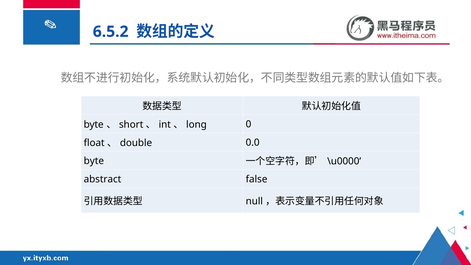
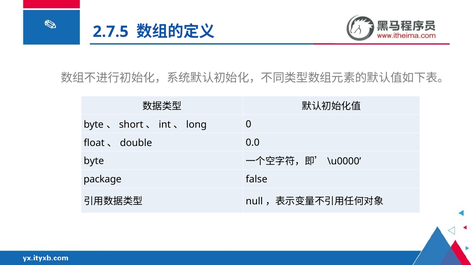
6.5.2: 6.5.2 -> 2.7.5 (111, 32)
abstract: abstract -> package (103, 179)
